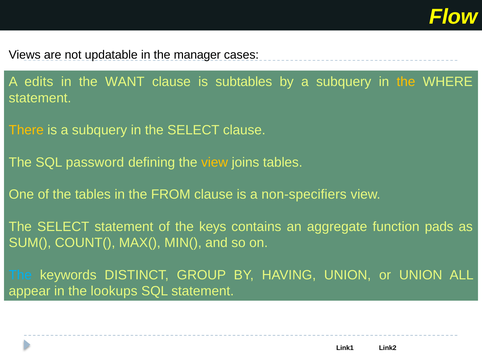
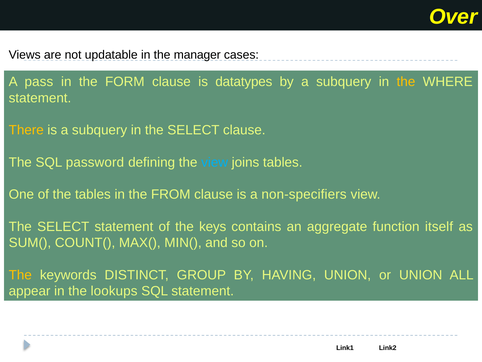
Flow: Flow -> Over (453, 17)
edits: edits -> pass (39, 82)
WANT: WANT -> FORM (125, 82)
subtables: subtables -> datatypes (244, 82)
view colour: yellow -> light blue (215, 162)
pads: pads -> itself (439, 226)
The colour: light blue -> yellow (20, 275)
